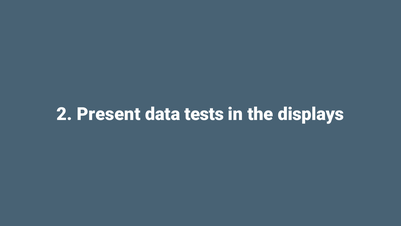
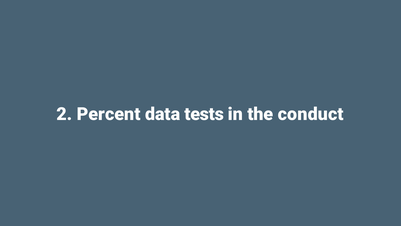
Present: Present -> Percent (109, 114)
displays: displays -> conduct (311, 114)
